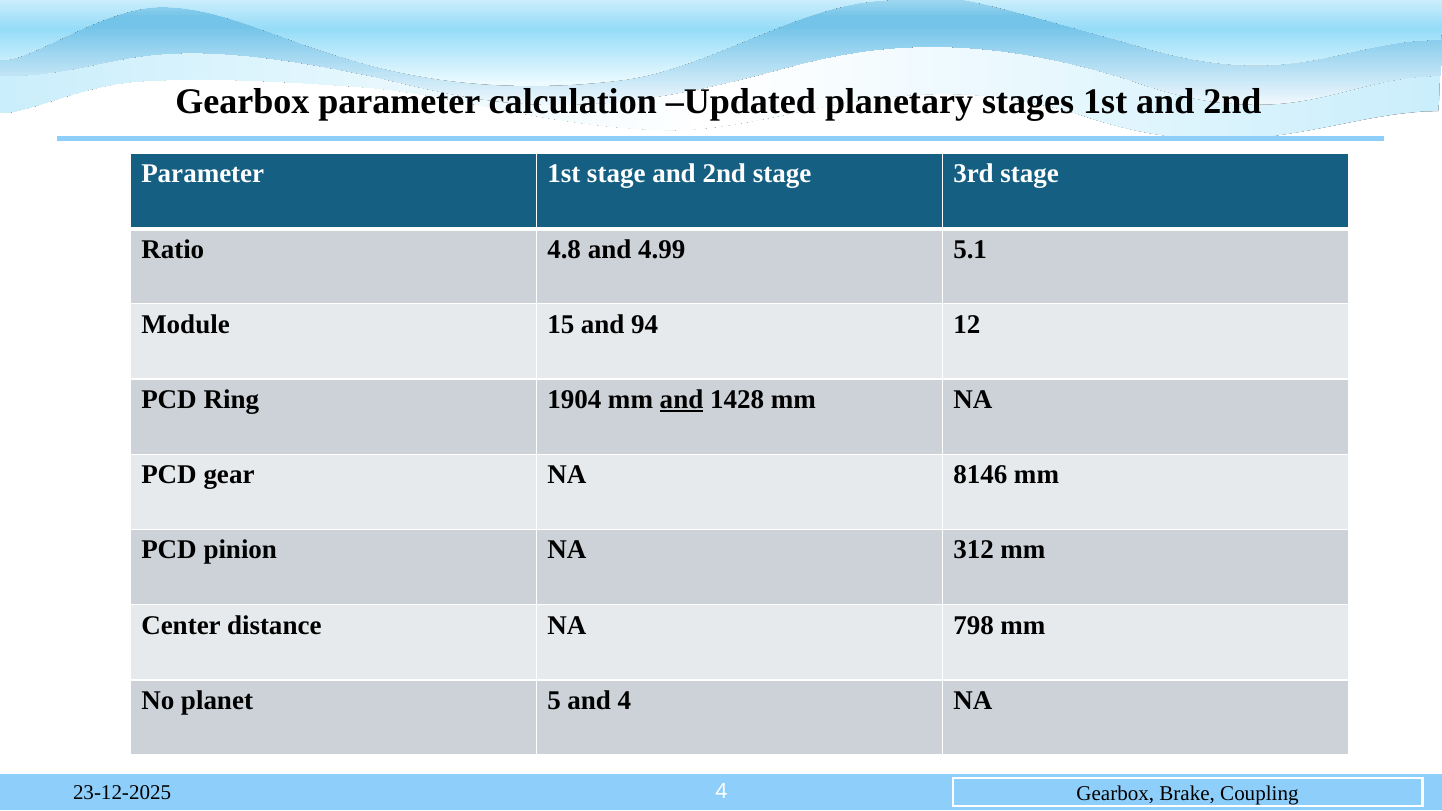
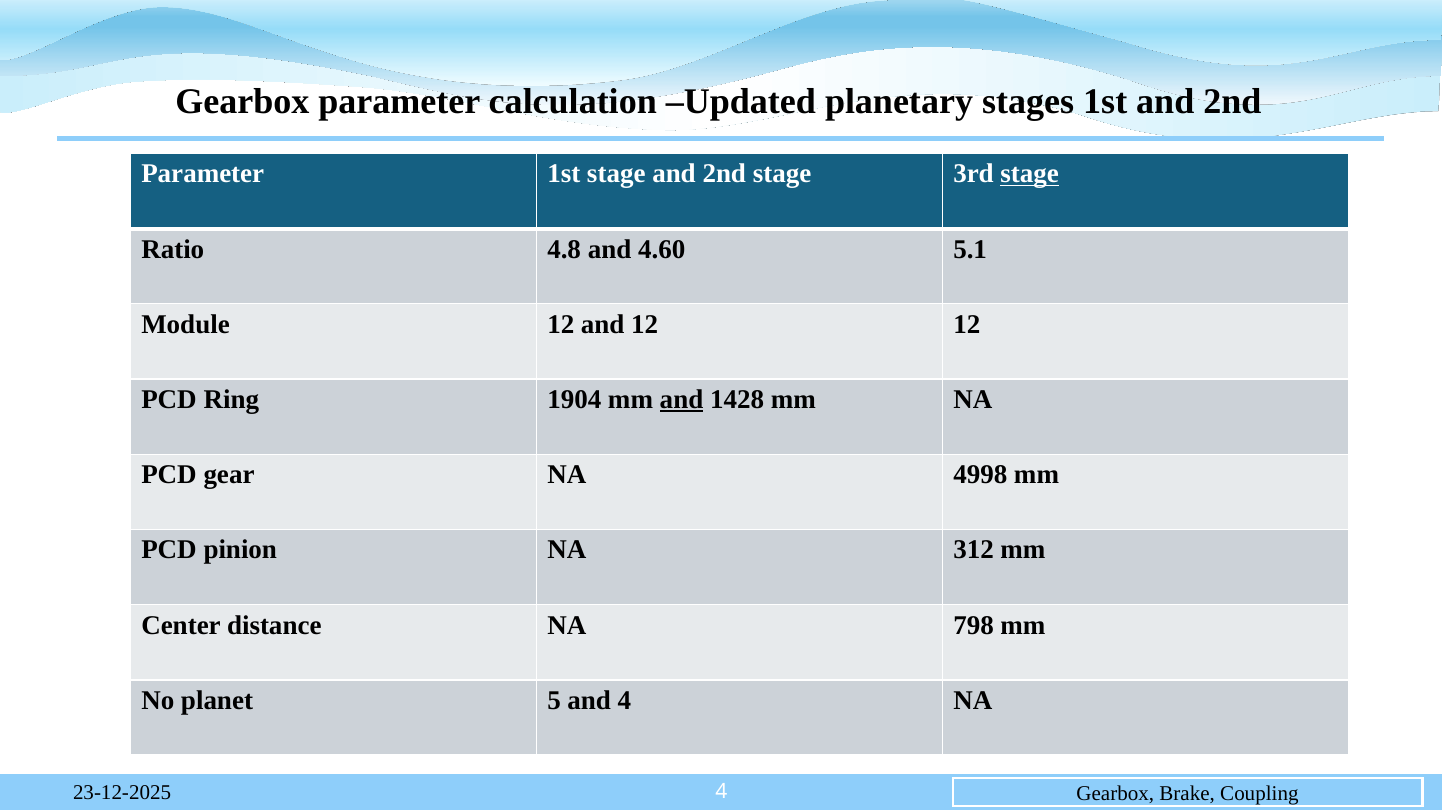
stage underline: none -> present (1030, 174)
4.99: 4.99 -> 4.60 (662, 249)
Module 15: 15 -> 12 (561, 324)
and 94: 94 -> 12 (645, 324)
8146: 8146 -> 4998 (980, 475)
